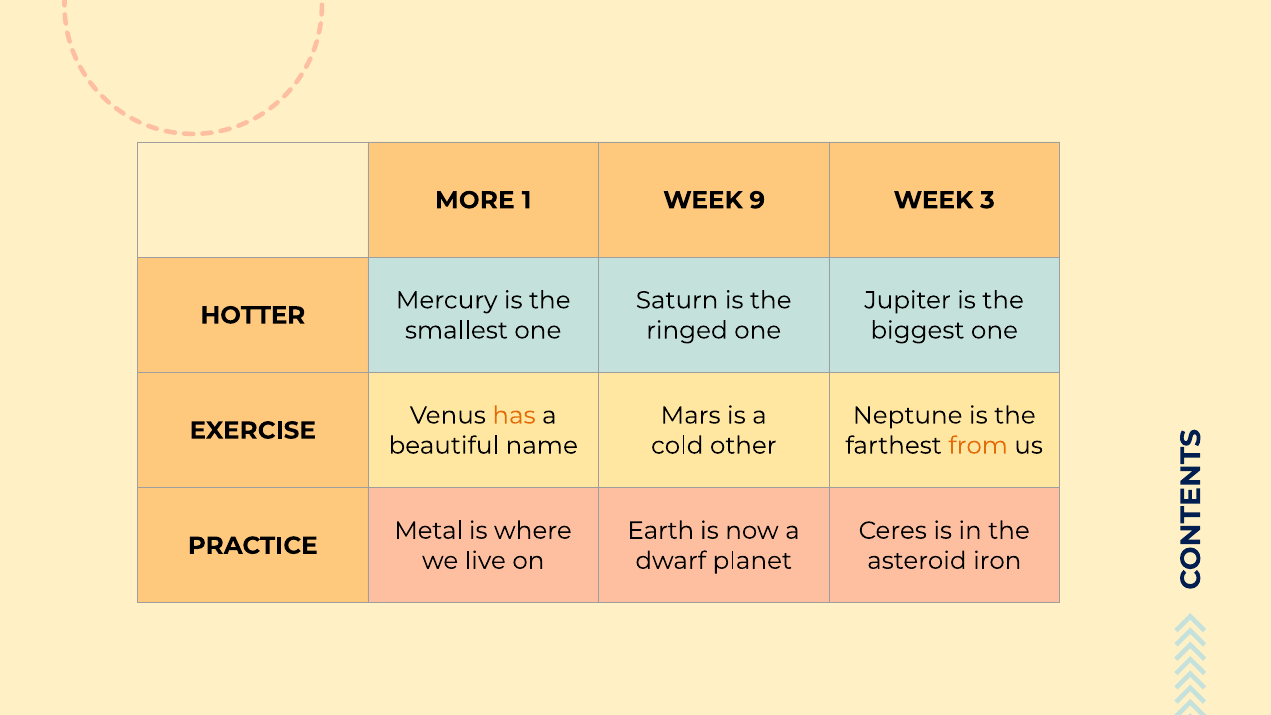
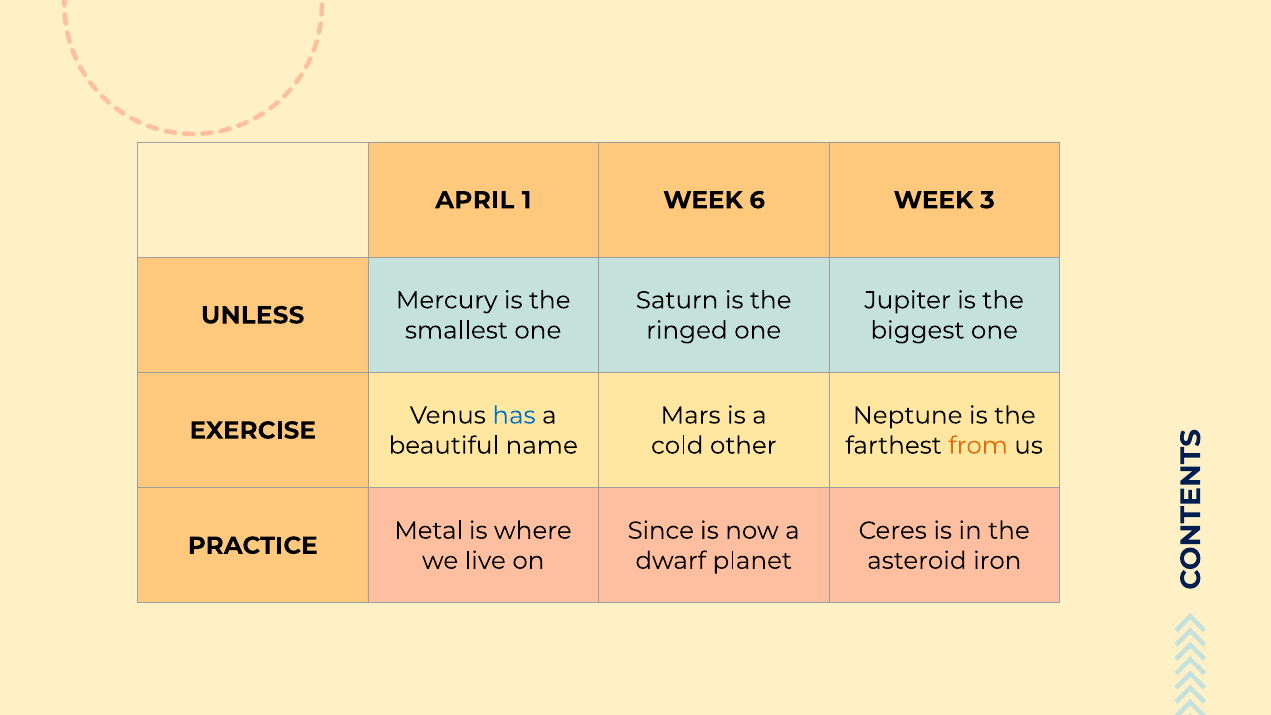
MORE: MORE -> APRIL (475, 200)
9: 9 -> 6 (757, 200)
HOTTER: HOTTER -> UNLESS (253, 315)
has colour: orange -> blue (514, 415)
Earth: Earth -> Since (661, 531)
